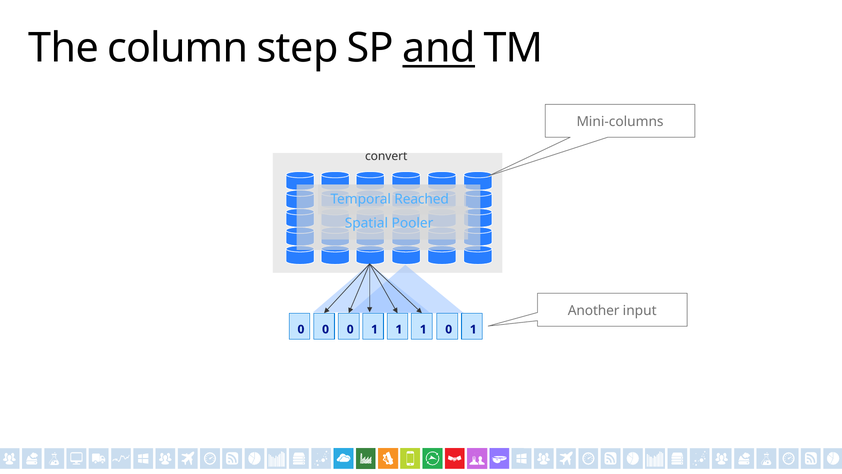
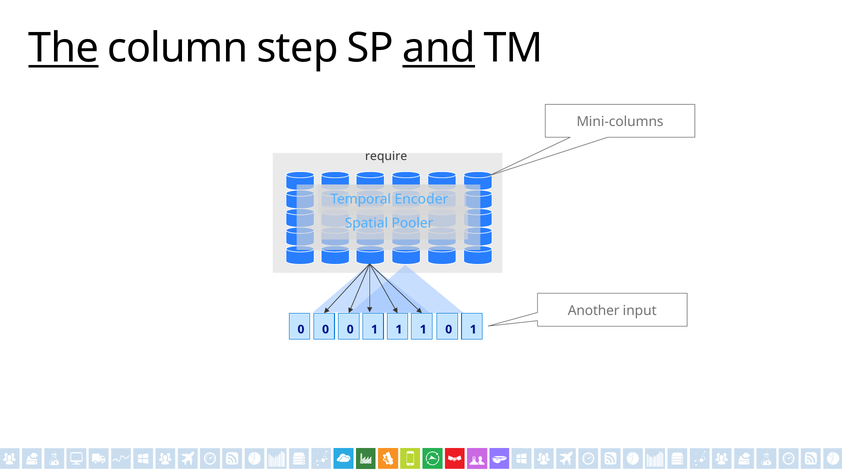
The underline: none -> present (64, 48)
convert: convert -> require (386, 156)
Reached: Reached -> Encoder (421, 199)
